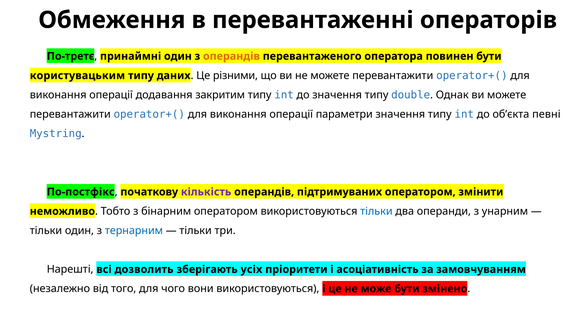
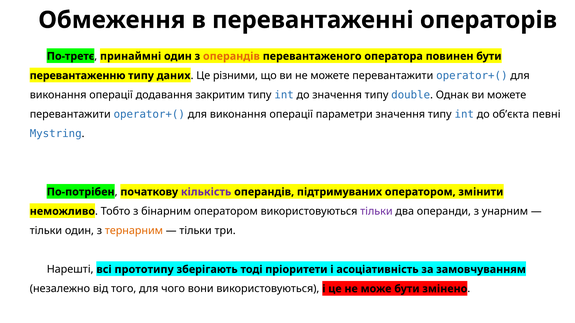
користувацьким: користувацьким -> перевантаженню (78, 76)
По-постфікс: По-постфікс -> По-потрібен (81, 192)
тільки colour: blue -> purple (376, 212)
тернарним colour: blue -> orange (134, 231)
дозволить: дозволить -> прототипу (144, 270)
усіх: усіх -> тоді (252, 270)
